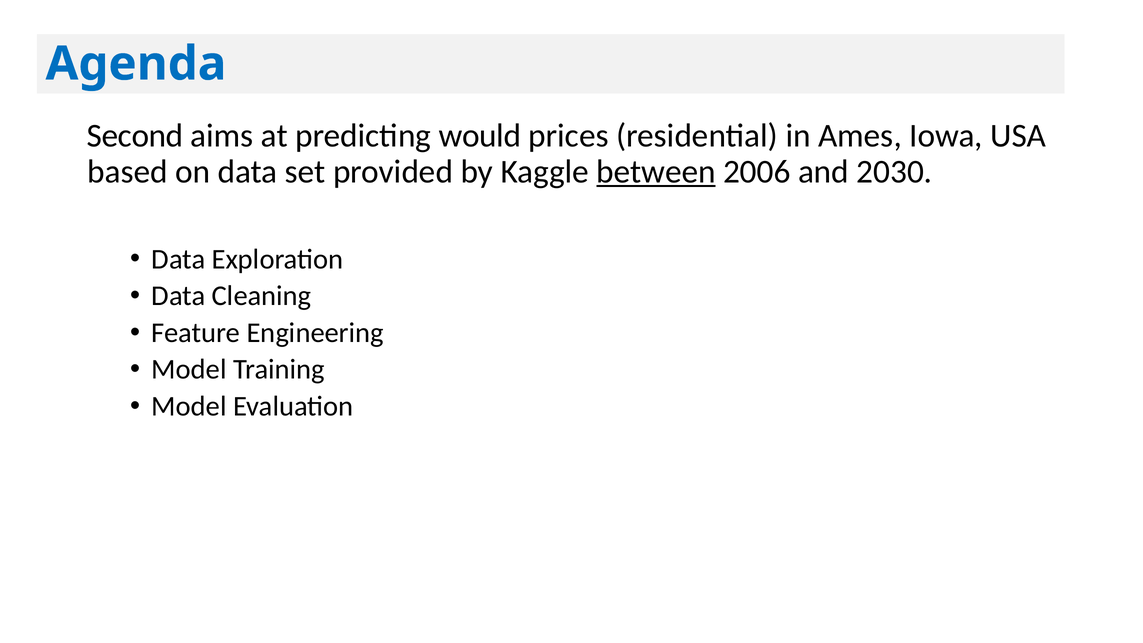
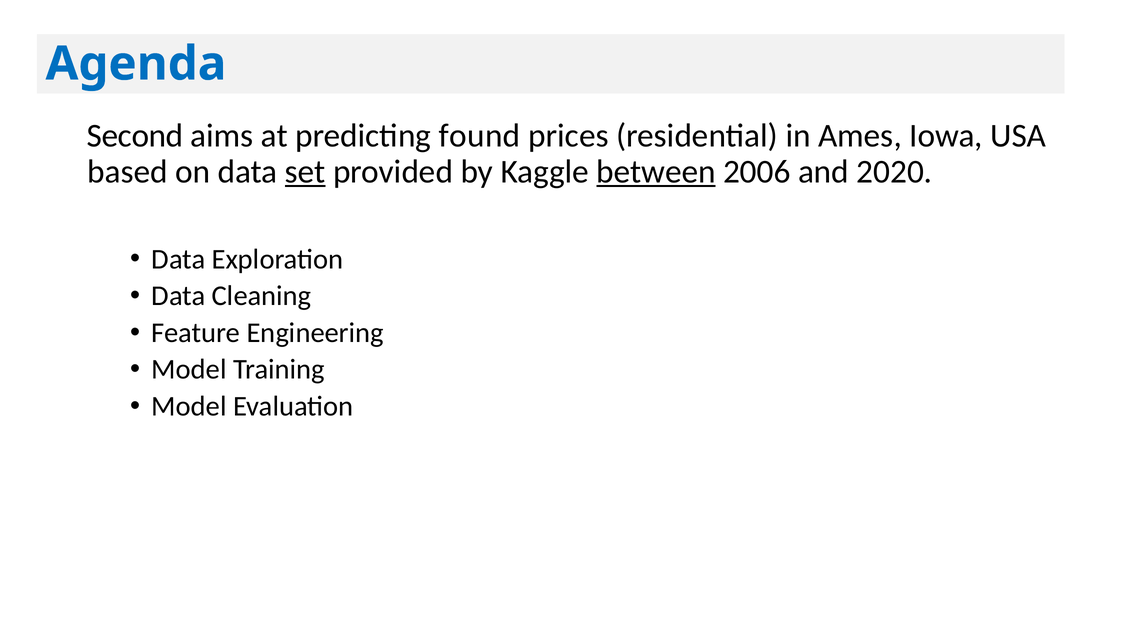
would: would -> found (480, 136)
set underline: none -> present (305, 172)
2030: 2030 -> 2020 (894, 172)
